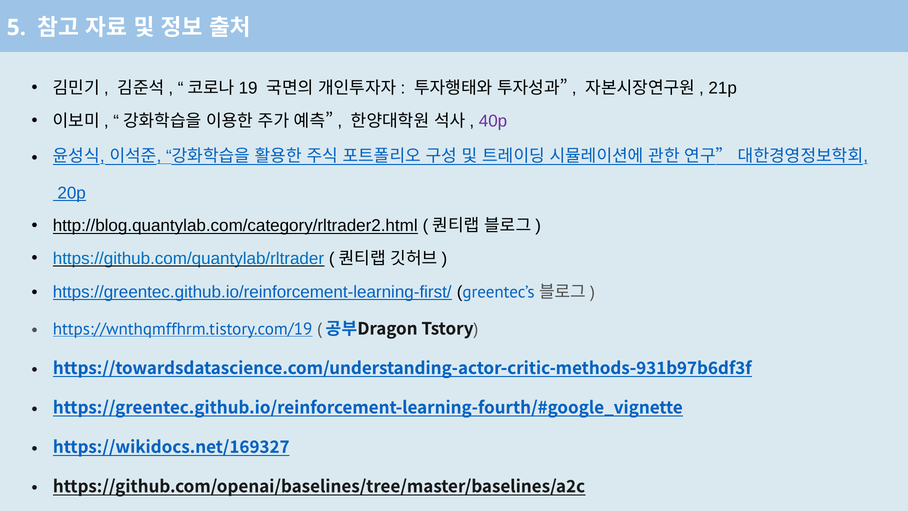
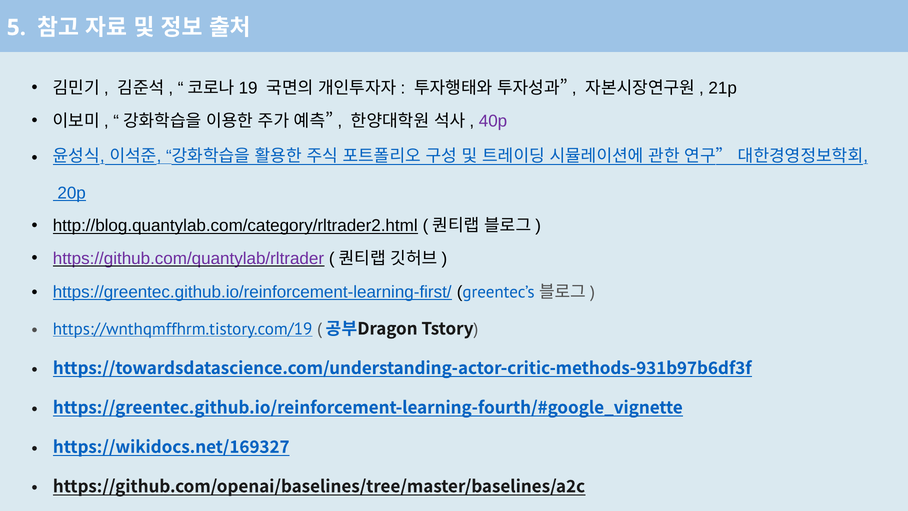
https://github.com/quantylab/rltrader colour: blue -> purple (188, 258)
